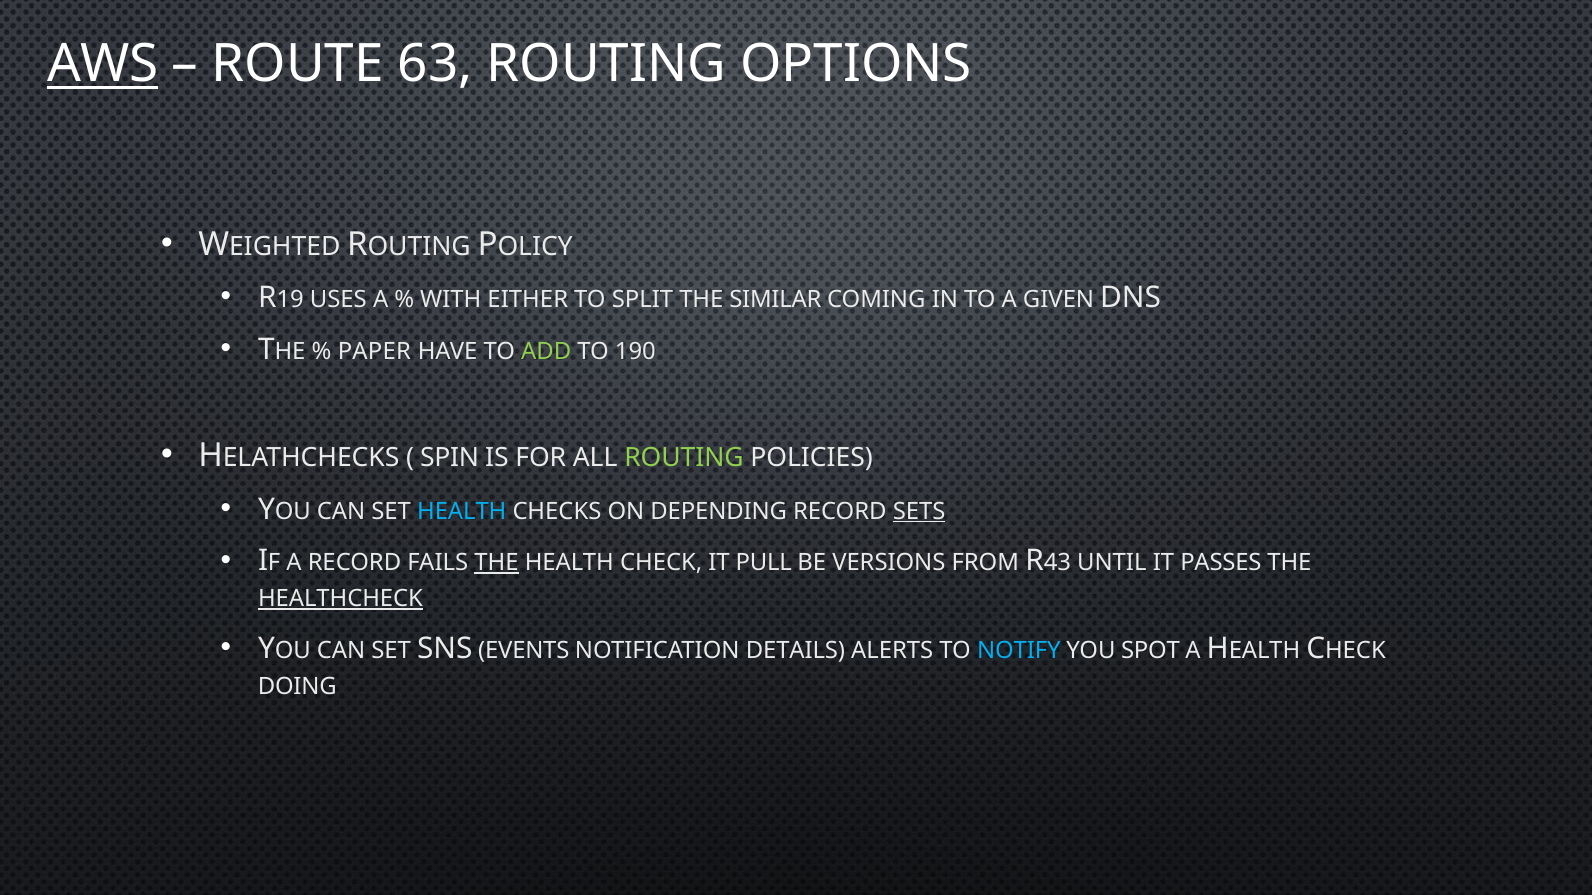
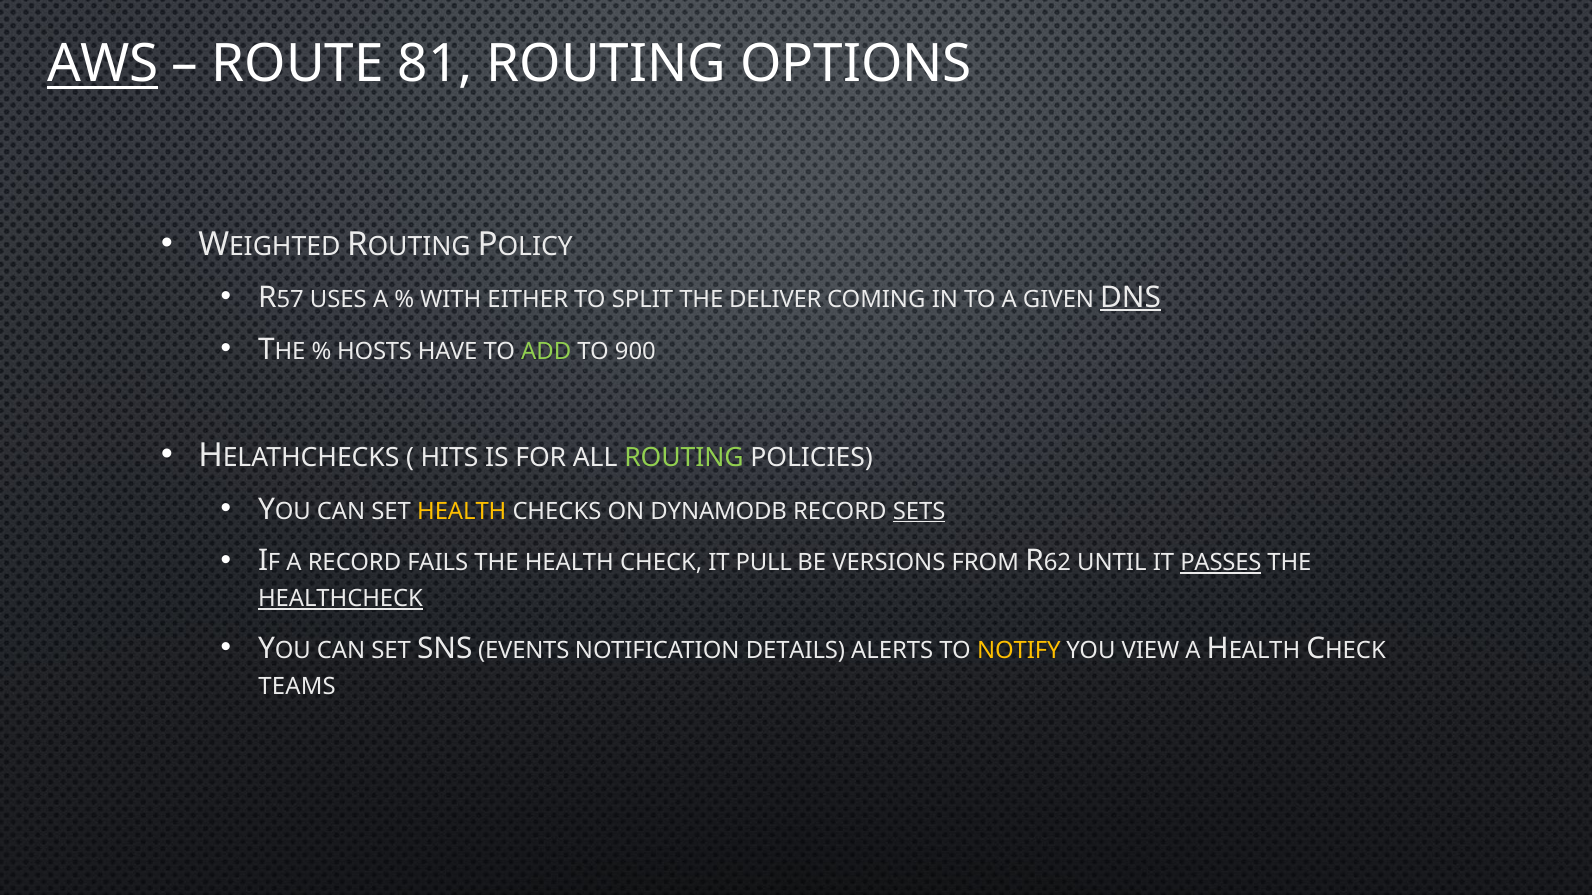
63: 63 -> 81 (435, 65)
19: 19 -> 57 (290, 300)
SIMILAR: SIMILAR -> DELIVER (775, 300)
DNS underline: none -> present (1131, 298)
PAPER: PAPER -> HOSTS (375, 351)
190: 190 -> 900 (635, 351)
SPIN: SPIN -> HITS (450, 458)
HEALTH colour: light blue -> yellow (462, 511)
DEPENDING: DEPENDING -> DYNAMODB (719, 511)
THE underline: present -> none (497, 563)
43: 43 -> 62 (1057, 563)
PASSES underline: none -> present (1221, 563)
NOTIFY colour: light blue -> yellow (1019, 651)
SPOT: SPOT -> VIEW (1150, 651)
DOING: DOING -> TEAMS (297, 687)
